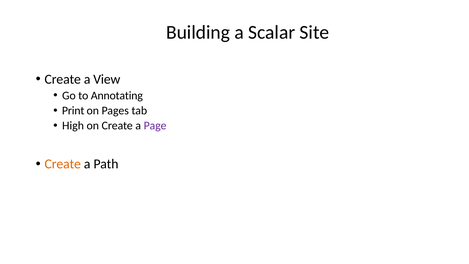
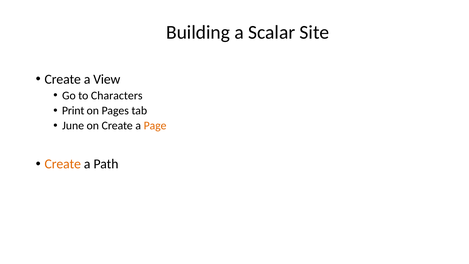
Annotating: Annotating -> Characters (117, 95)
High: High -> June (73, 126)
Page colour: purple -> orange (155, 126)
